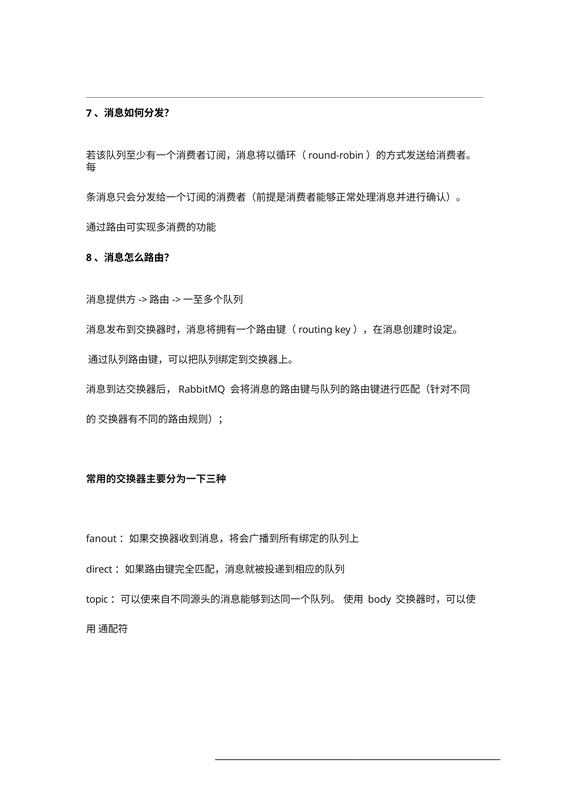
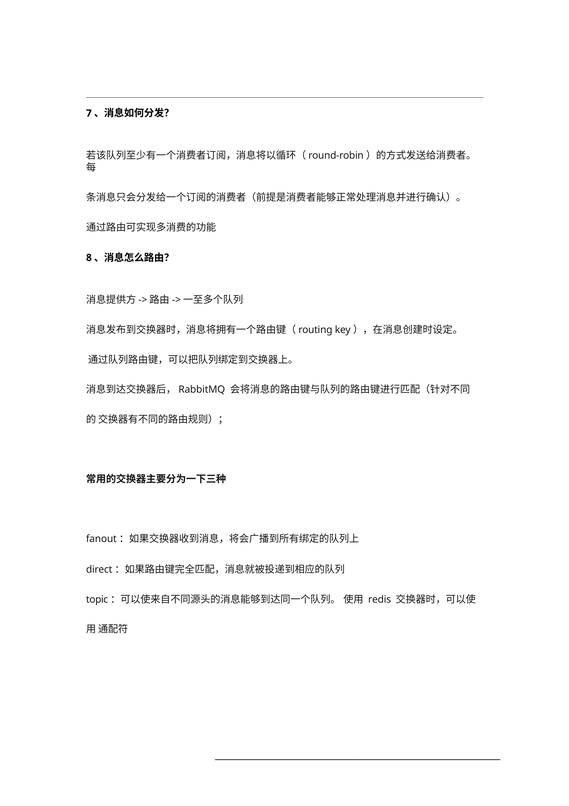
body: body -> redis (380, 599)
